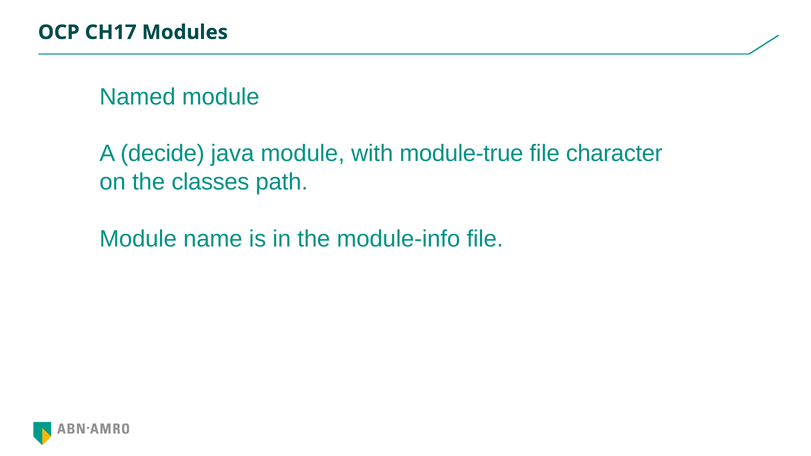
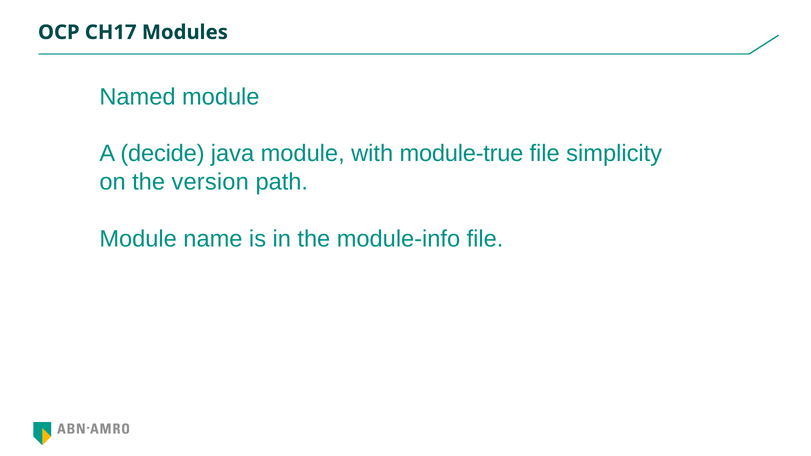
character: character -> simplicity (614, 154)
classes: classes -> version (210, 182)
